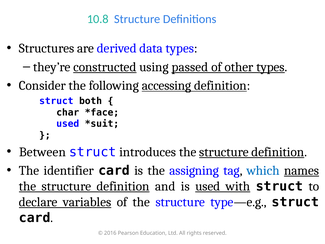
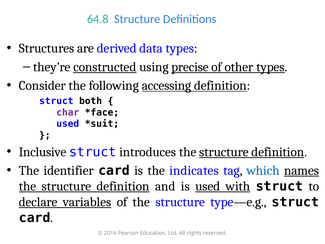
10.8: 10.8 -> 64.8 (98, 19)
passed: passed -> precise (190, 67)
char colour: black -> purple (68, 112)
Between: Between -> Inclusive (43, 152)
assigning: assigning -> indicates (194, 170)
